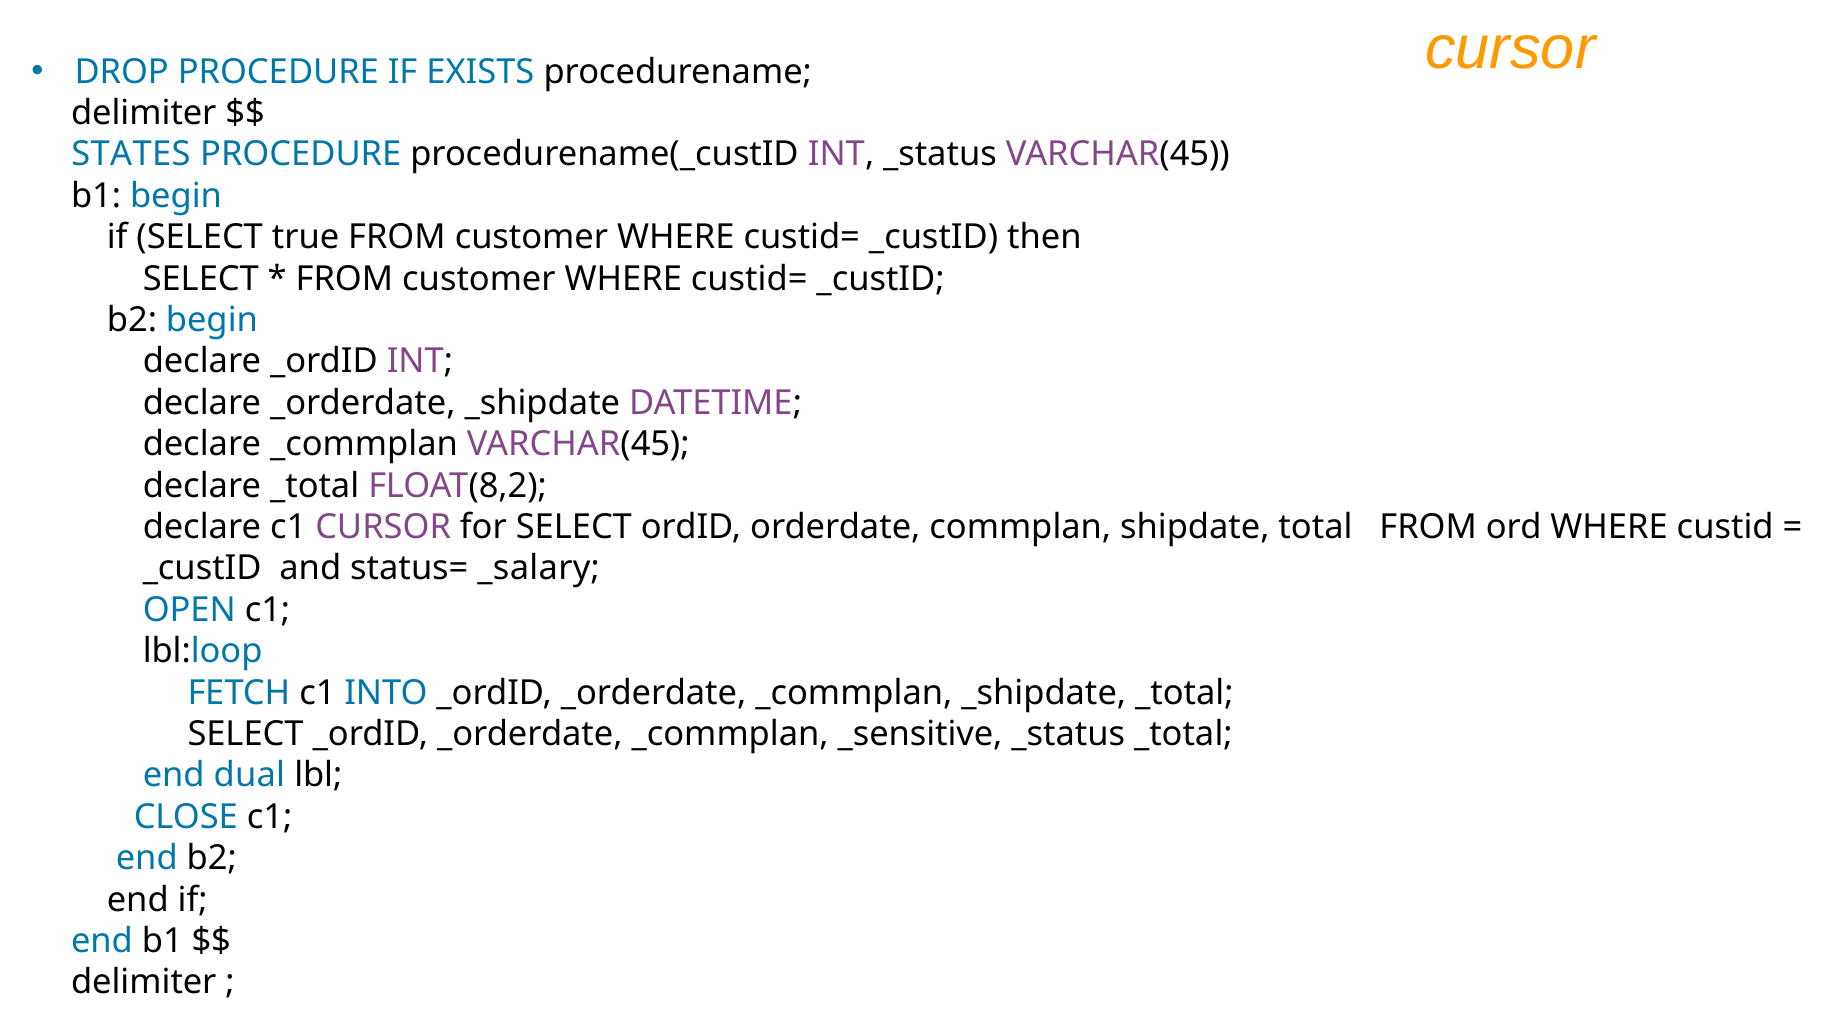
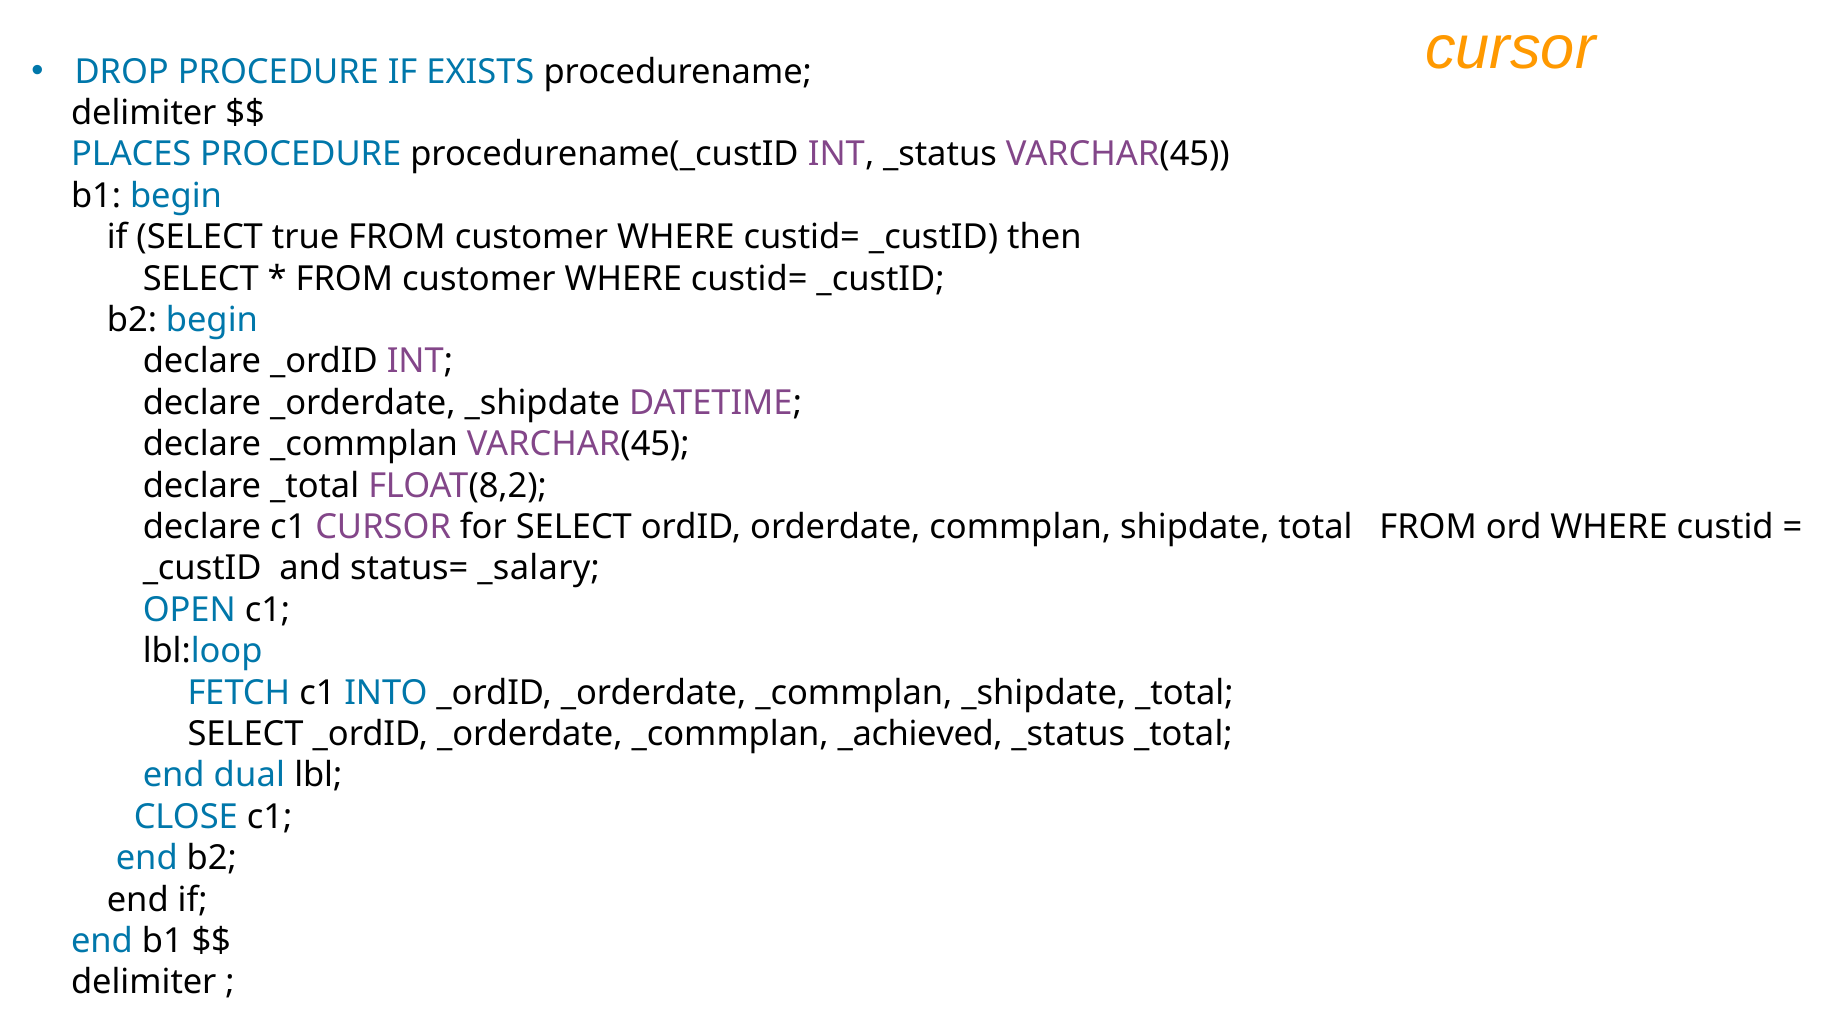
STATES: STATES -> PLACES (131, 155)
_sensitive: _sensitive -> _achieved (920, 734)
